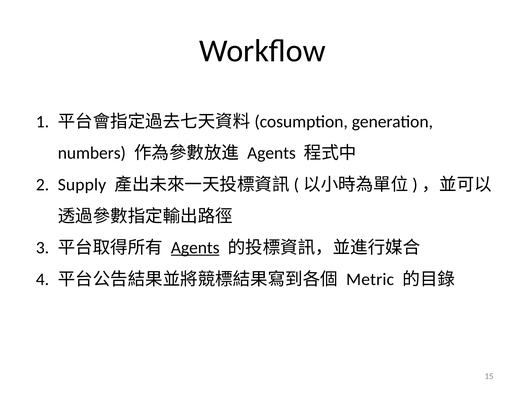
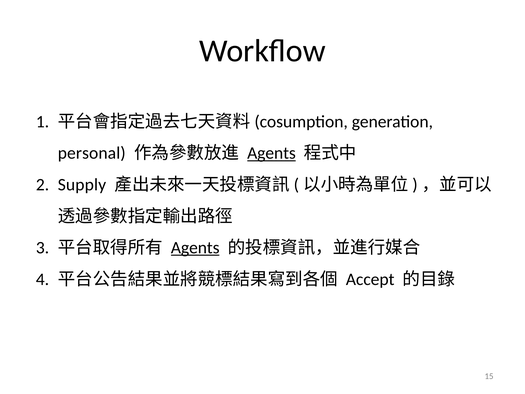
numbers: numbers -> personal (92, 153)
Agents underline: none -> present (272, 153)
Metric: Metric -> Accept (370, 279)
